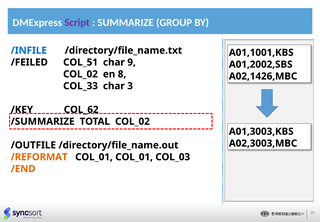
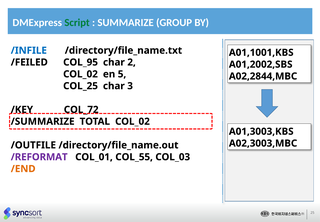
Script colour: purple -> green (77, 23)
COL_51: COL_51 -> COL_95 (81, 62)
9: 9 -> 2 (132, 62)
8: 8 -> 5 (122, 74)
A02,1426,MBC: A02,1426,MBC -> A02,2844,MBC (263, 76)
COL_33: COL_33 -> COL_25 (81, 86)
COL_62: COL_62 -> COL_72 (81, 109)
/REFORMAT colour: orange -> purple (39, 157)
COL_01 COL_01: COL_01 -> COL_55 (134, 157)
